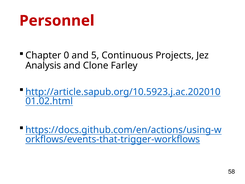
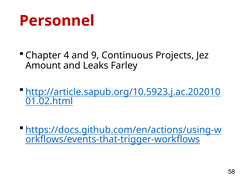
0: 0 -> 4 (66, 55)
5: 5 -> 9 (95, 55)
Analysis: Analysis -> Amount (43, 66)
Clone: Clone -> Leaks (96, 66)
